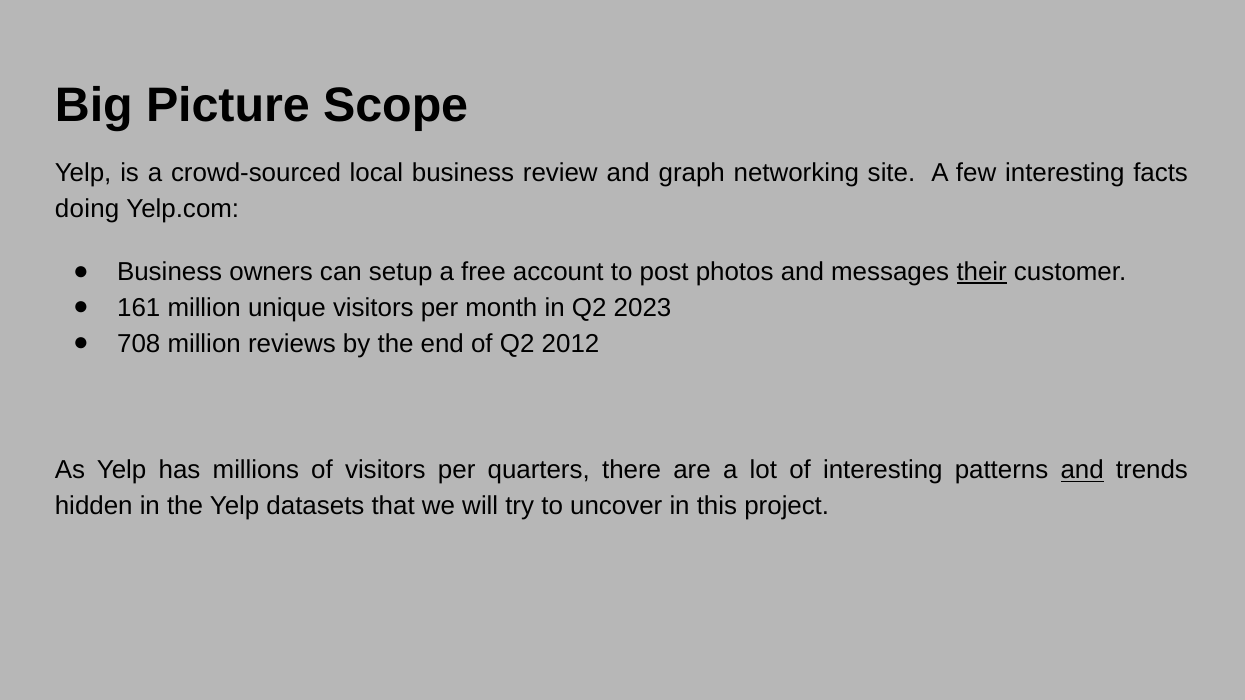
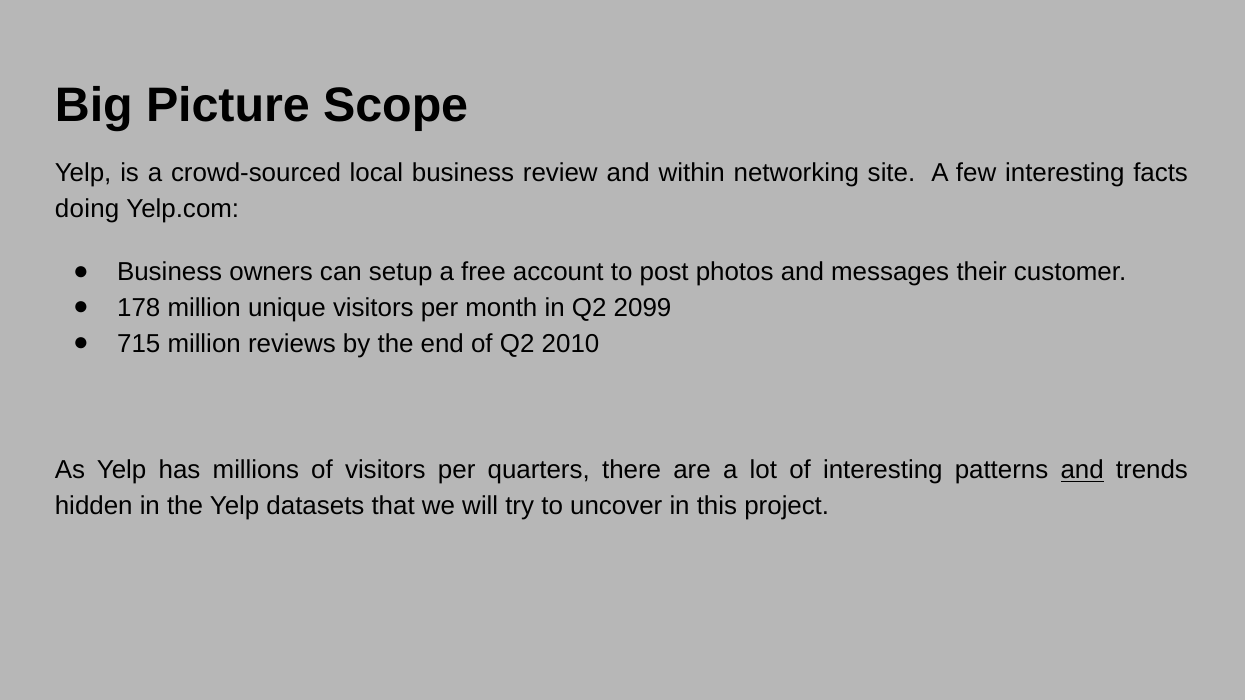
graph: graph -> within (692, 173)
their underline: present -> none (982, 272)
161: 161 -> 178 (139, 308)
2023: 2023 -> 2099 (643, 308)
708: 708 -> 715 (139, 344)
2012: 2012 -> 2010 (571, 344)
